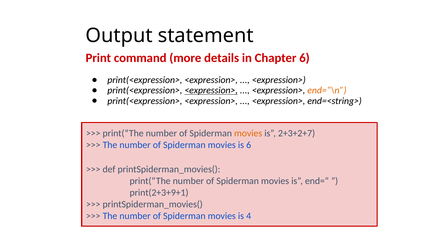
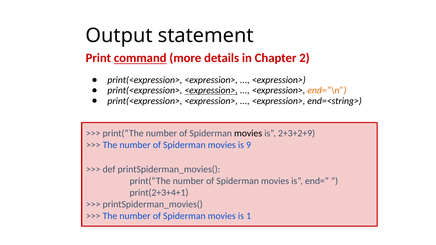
command underline: none -> present (140, 58)
Chapter 6: 6 -> 2 (304, 58)
movies colour: orange -> black (248, 133)
2+3+2+7: 2+3+2+7 -> 2+3+2+9 (297, 133)
is 6: 6 -> 9 (249, 145)
print(2+3+9+1: print(2+3+9+1 -> print(2+3+4+1 (159, 193)
4: 4 -> 1 (249, 216)
